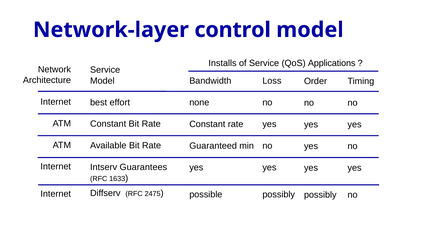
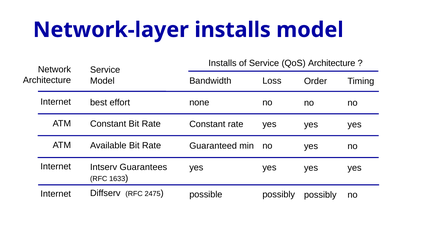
Network-layer control: control -> installs (233, 30)
QoS Applications: Applications -> Architecture (332, 63)
